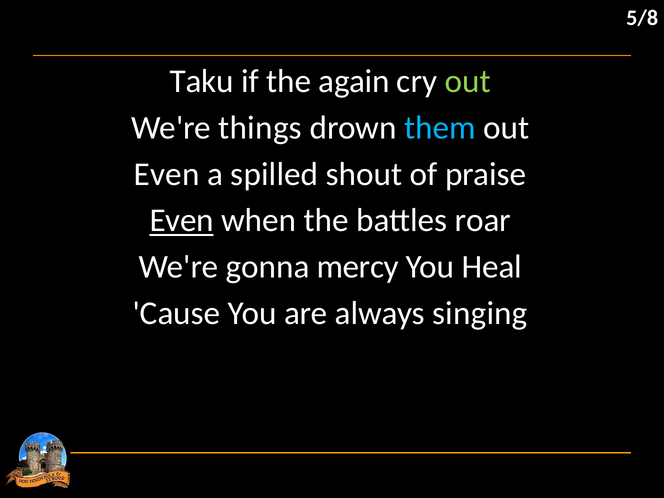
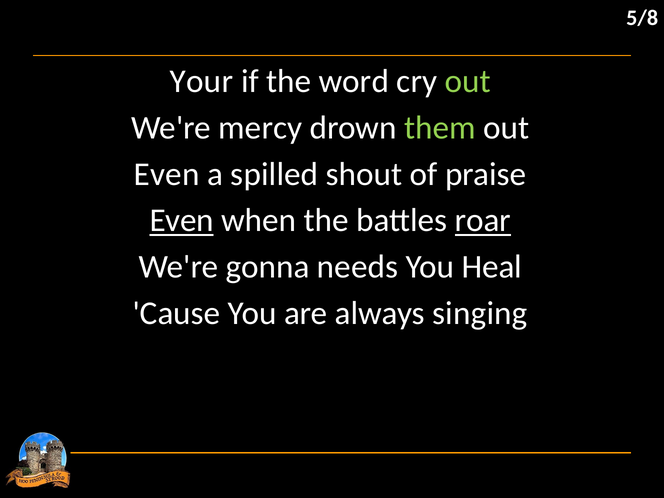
Taku: Taku -> Your (201, 81)
again: again -> word (354, 81)
things: things -> mercy (260, 128)
them colour: light blue -> light green (440, 128)
roar underline: none -> present (483, 221)
mercy: mercy -> needs (358, 267)
